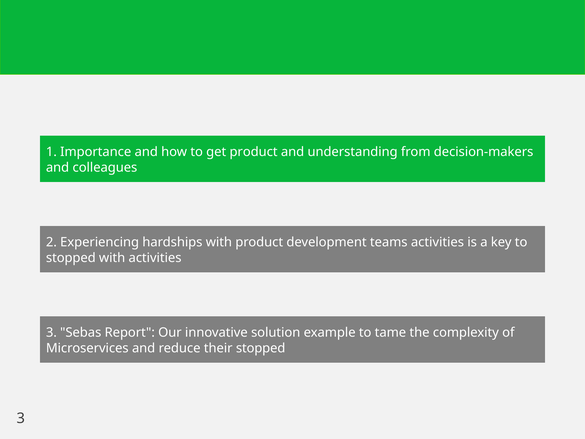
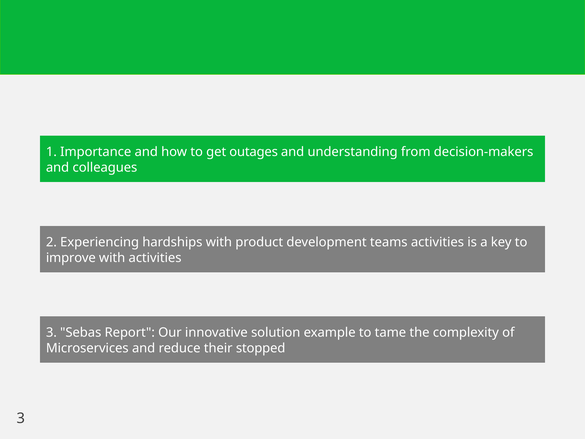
get product: product -> outages (254, 152)
stopped: stopped -> improve (71, 258)
